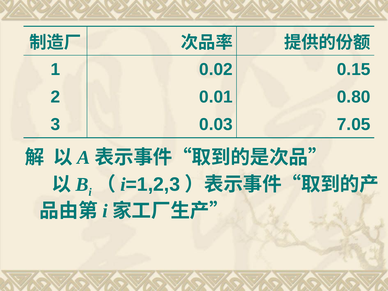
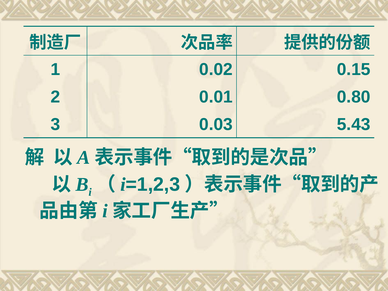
7.05: 7.05 -> 5.43 (354, 124)
